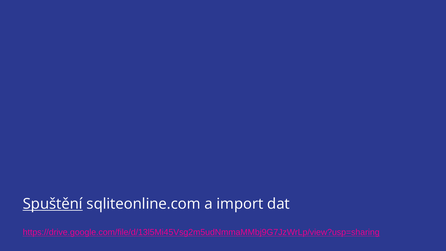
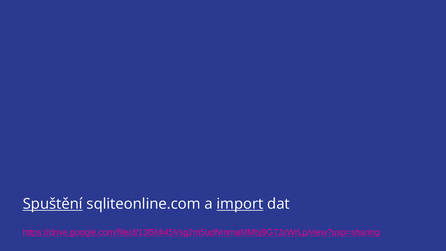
import underline: none -> present (240, 204)
